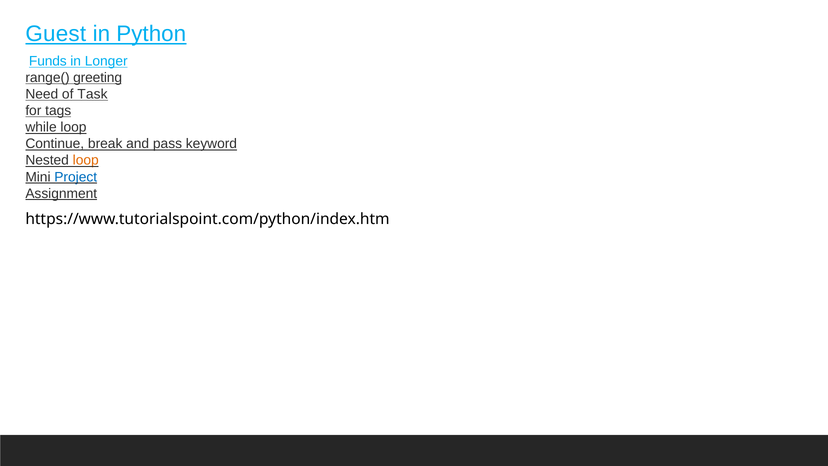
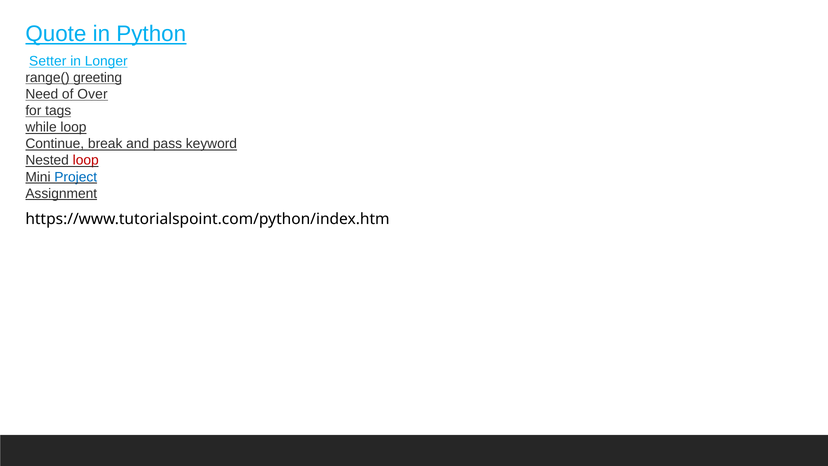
Guest: Guest -> Quote (56, 34)
Funds: Funds -> Setter (48, 61)
Task: Task -> Over (93, 94)
loop colour: orange -> red (86, 160)
